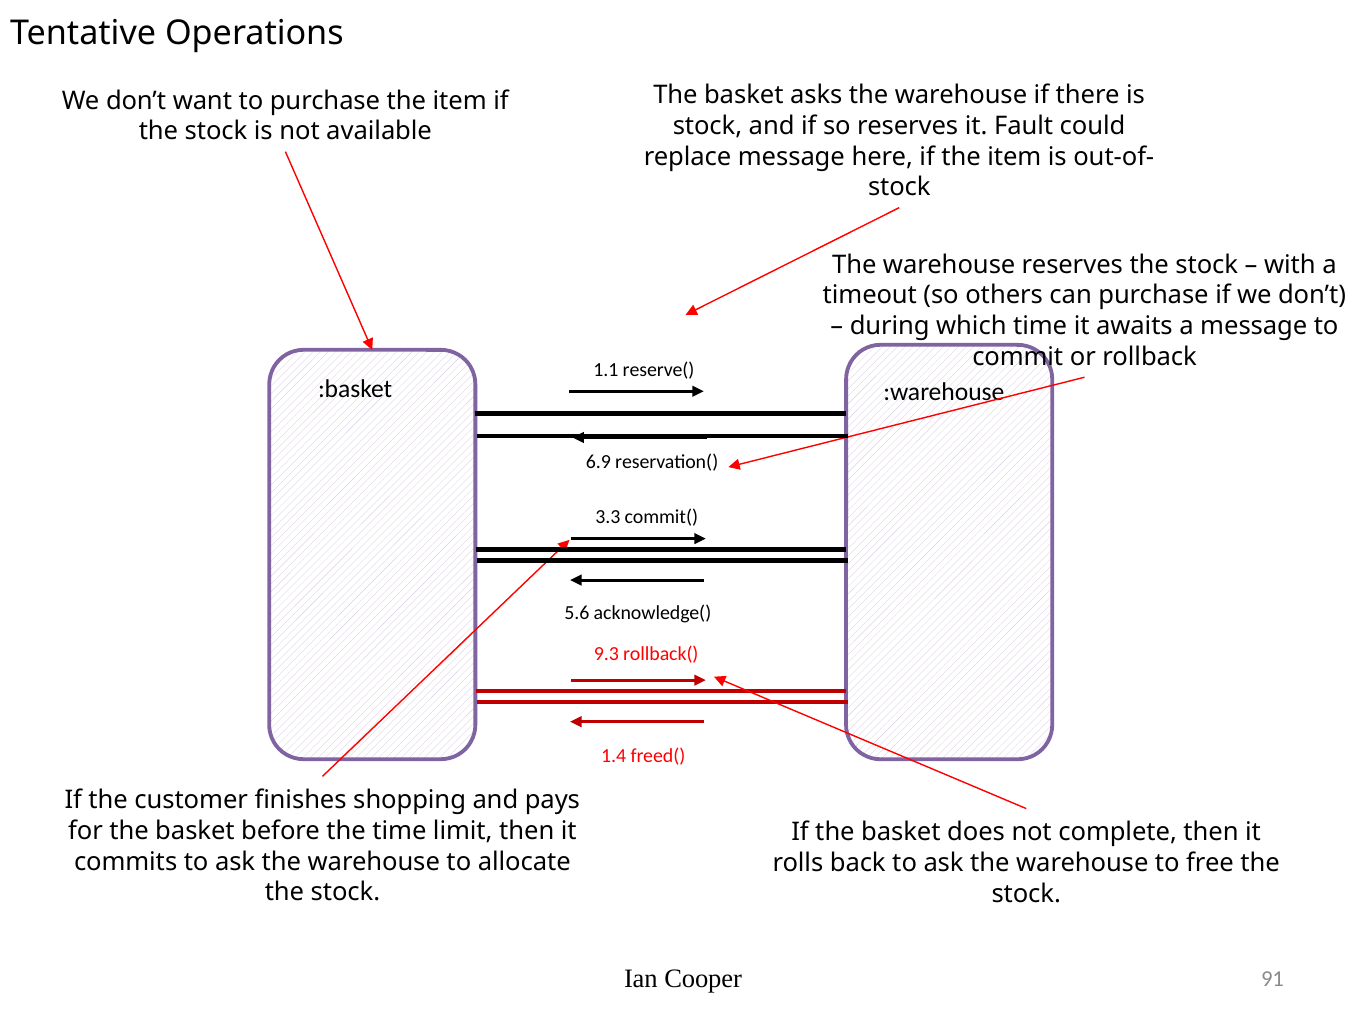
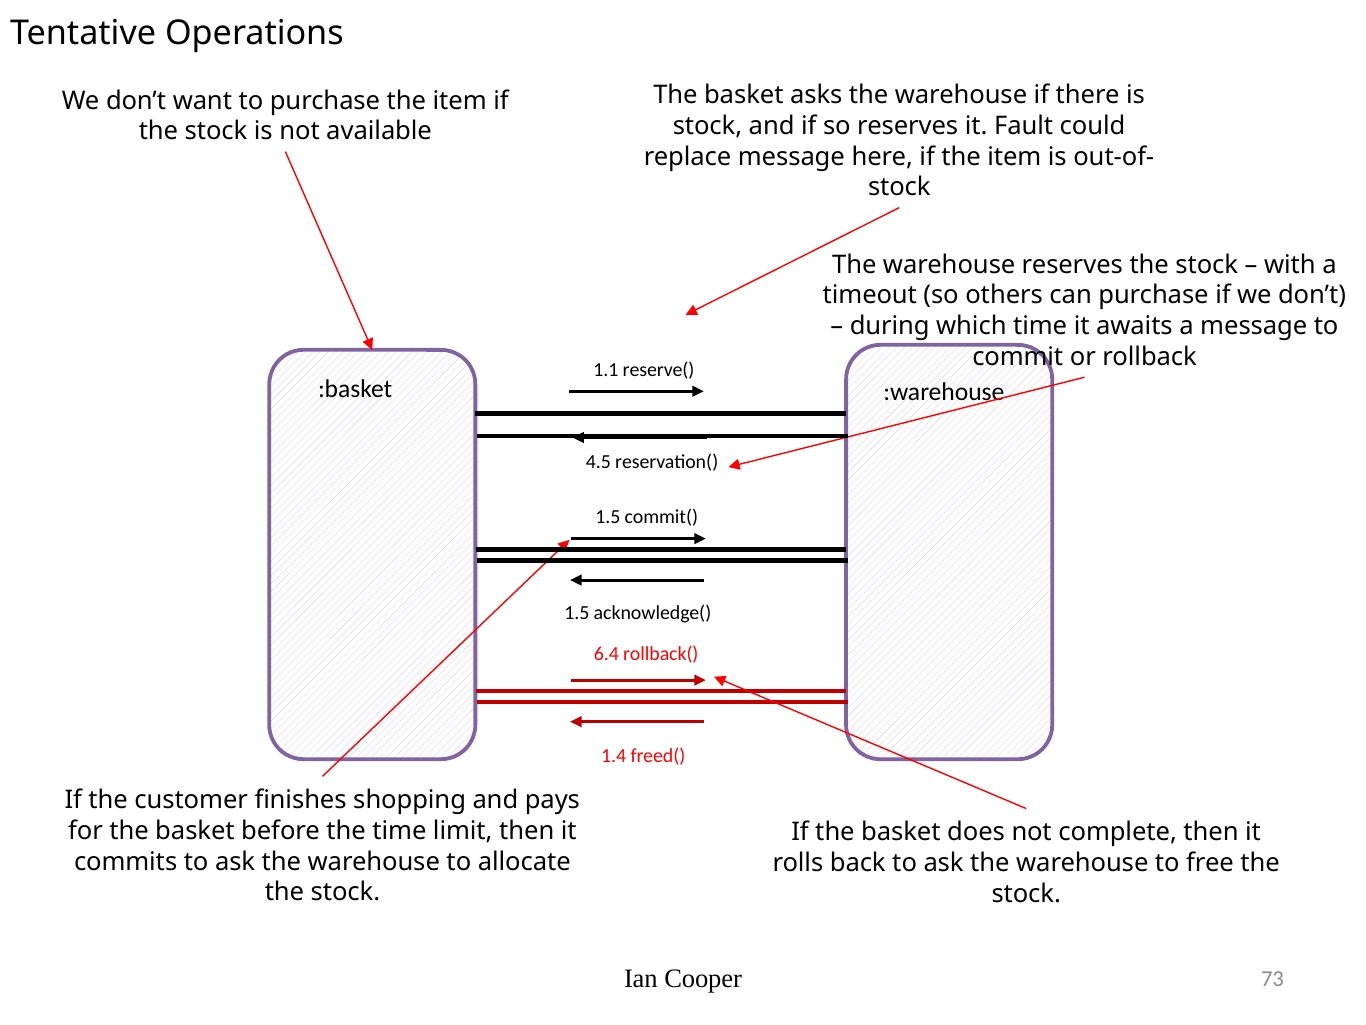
6.9: 6.9 -> 4.5 (598, 462)
3.3: 3.3 -> 1.5 (608, 517)
5.6: 5.6 -> 1.5 (577, 613)
9.3: 9.3 -> 6.4 (606, 654)
91: 91 -> 73 (1273, 978)
